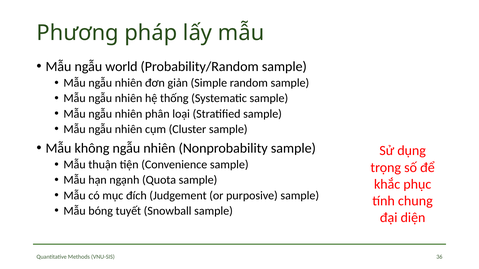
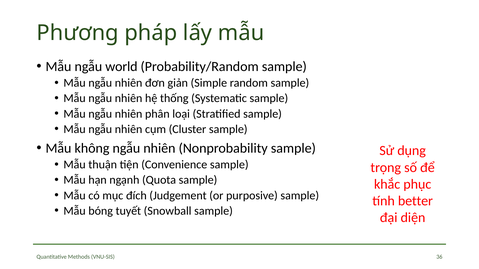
chung: chung -> better (415, 201)
